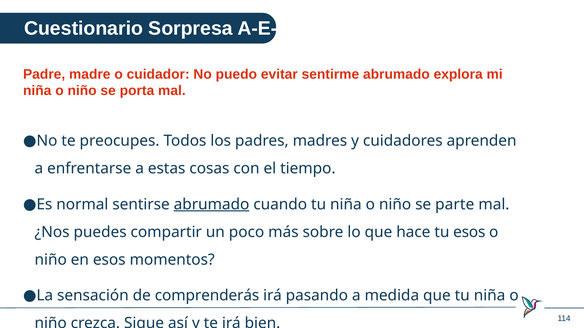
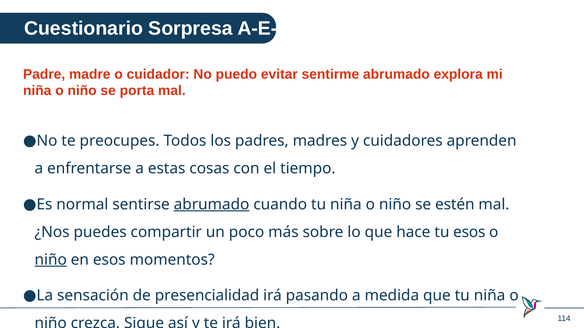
parte: parte -> estén (455, 205)
niño underline: none -> present (51, 260)
comprenderás: comprenderás -> presencialidad (207, 296)
